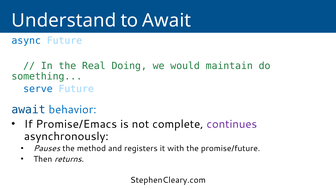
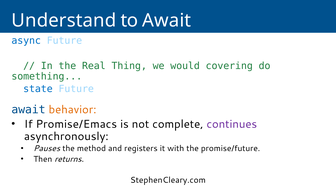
Doing: Doing -> Thing (129, 66)
maintain: maintain -> covering (229, 66)
serve: serve -> state (38, 89)
behavior colour: blue -> orange (73, 110)
